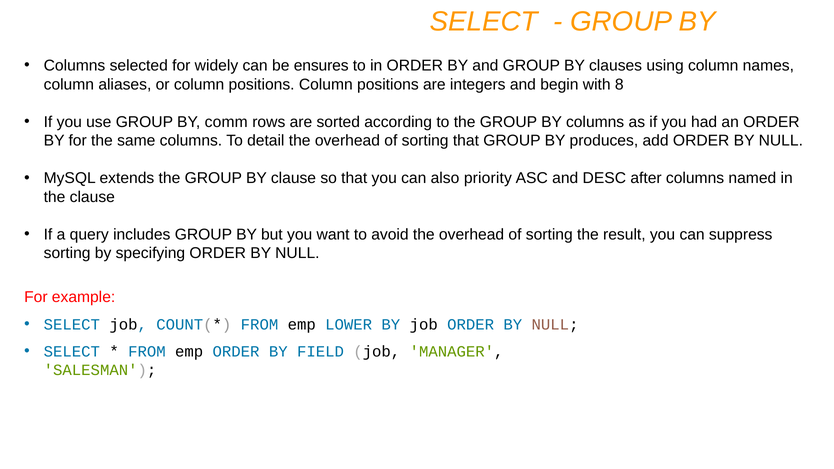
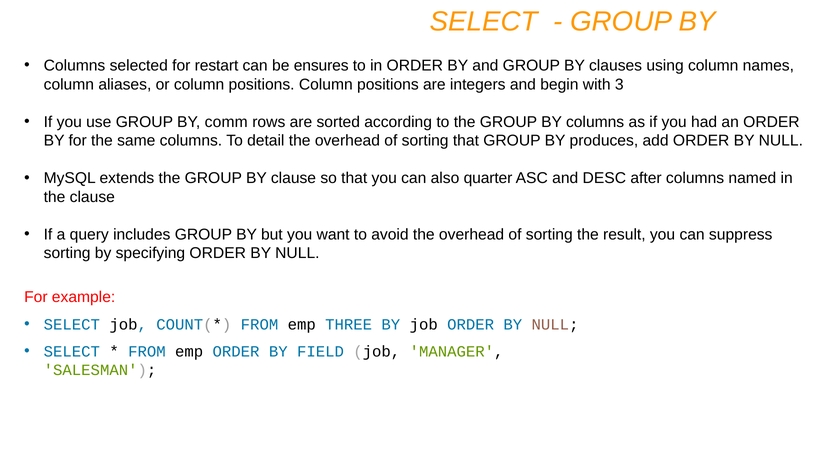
widely: widely -> restart (217, 66)
8: 8 -> 3 (619, 84)
priority: priority -> quarter (488, 178)
LOWER: LOWER -> THREE (349, 324)
